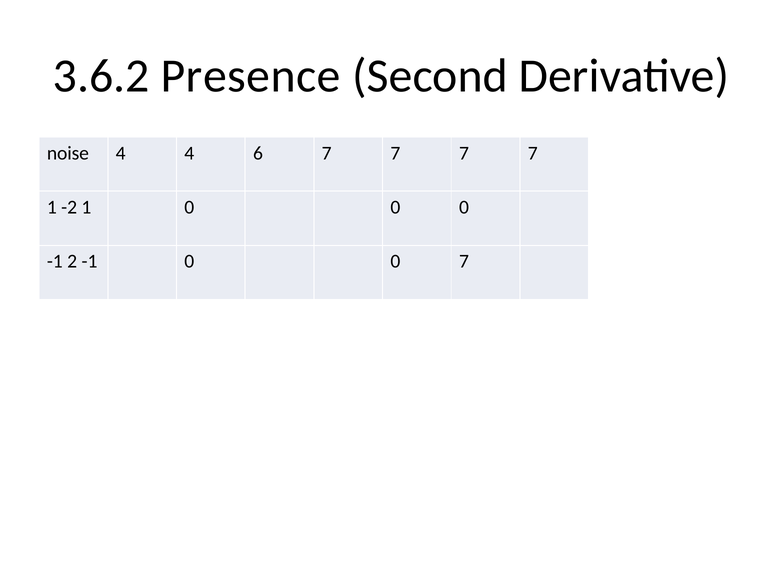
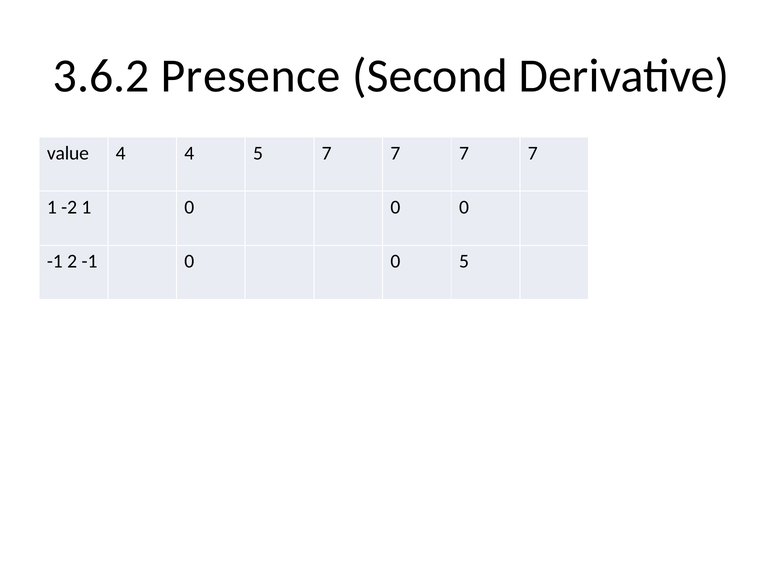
noise: noise -> value (68, 153)
4 6: 6 -> 5 (258, 153)
0 7: 7 -> 5 (464, 262)
